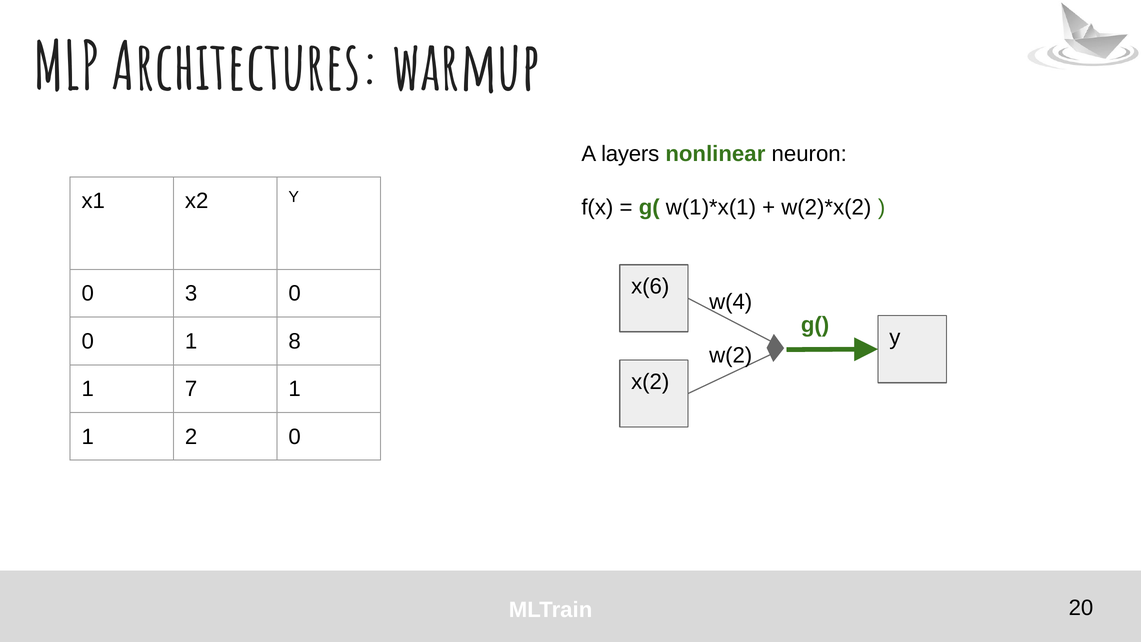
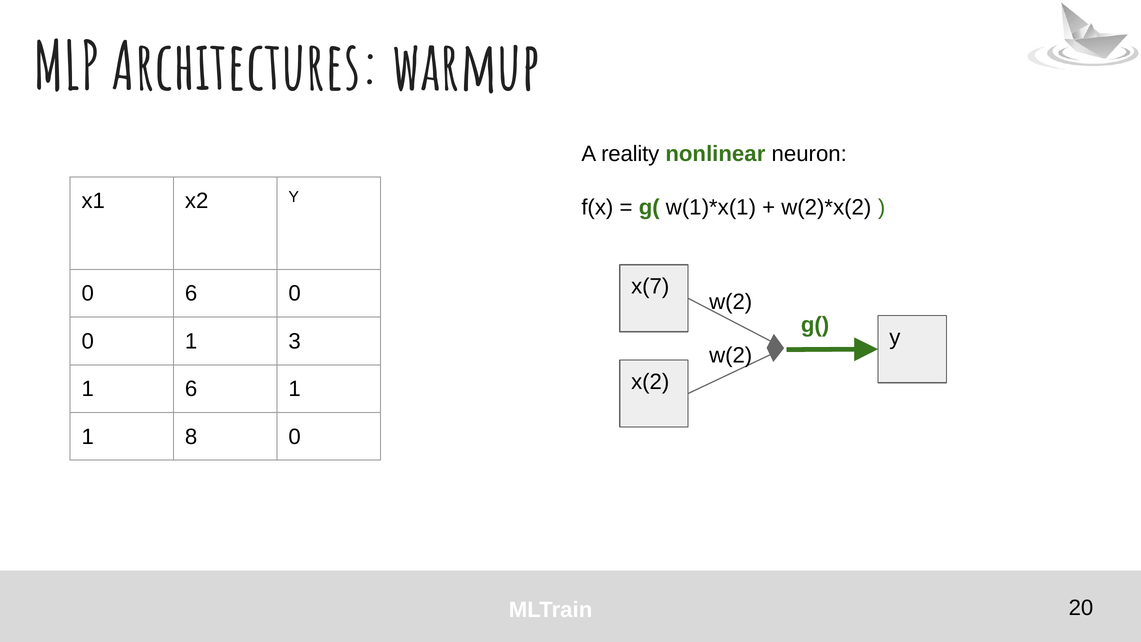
layers: layers -> reality (630, 154)
x(6: x(6 -> x(7 (650, 286)
0 3: 3 -> 6 (191, 293)
w(4: w(4 -> w(2 (731, 302)
8: 8 -> 3 (295, 341)
1 7: 7 -> 6 (191, 389)
2: 2 -> 8 (191, 437)
